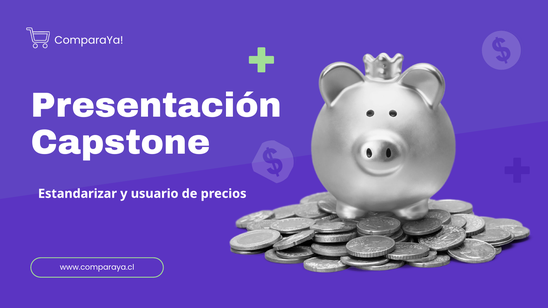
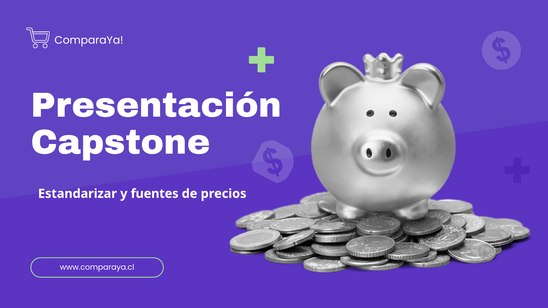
usuario: usuario -> fuentes (155, 194)
